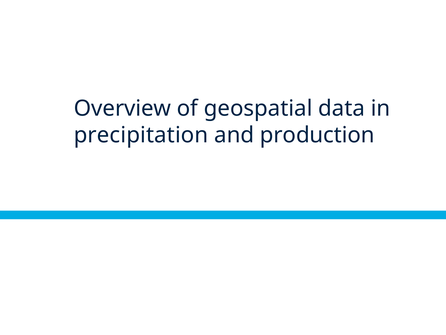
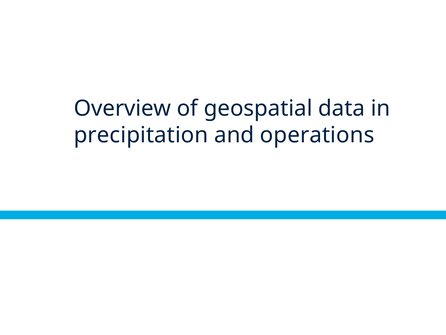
production: production -> operations (317, 135)
